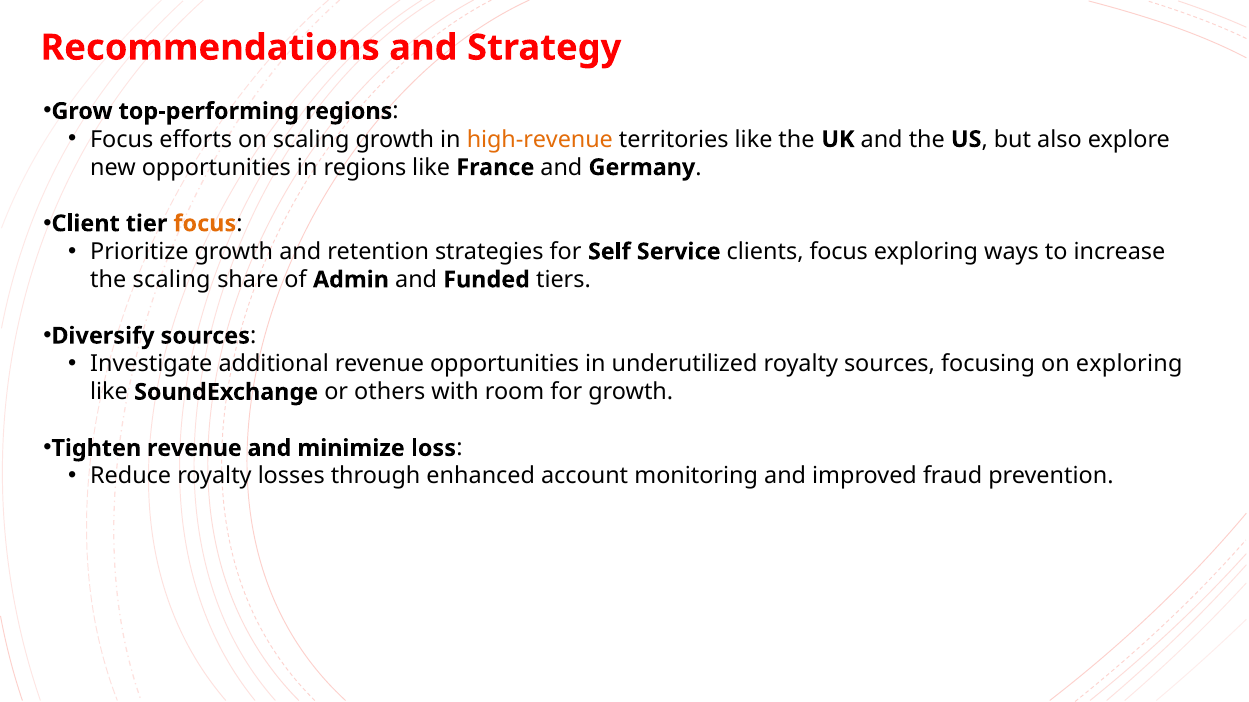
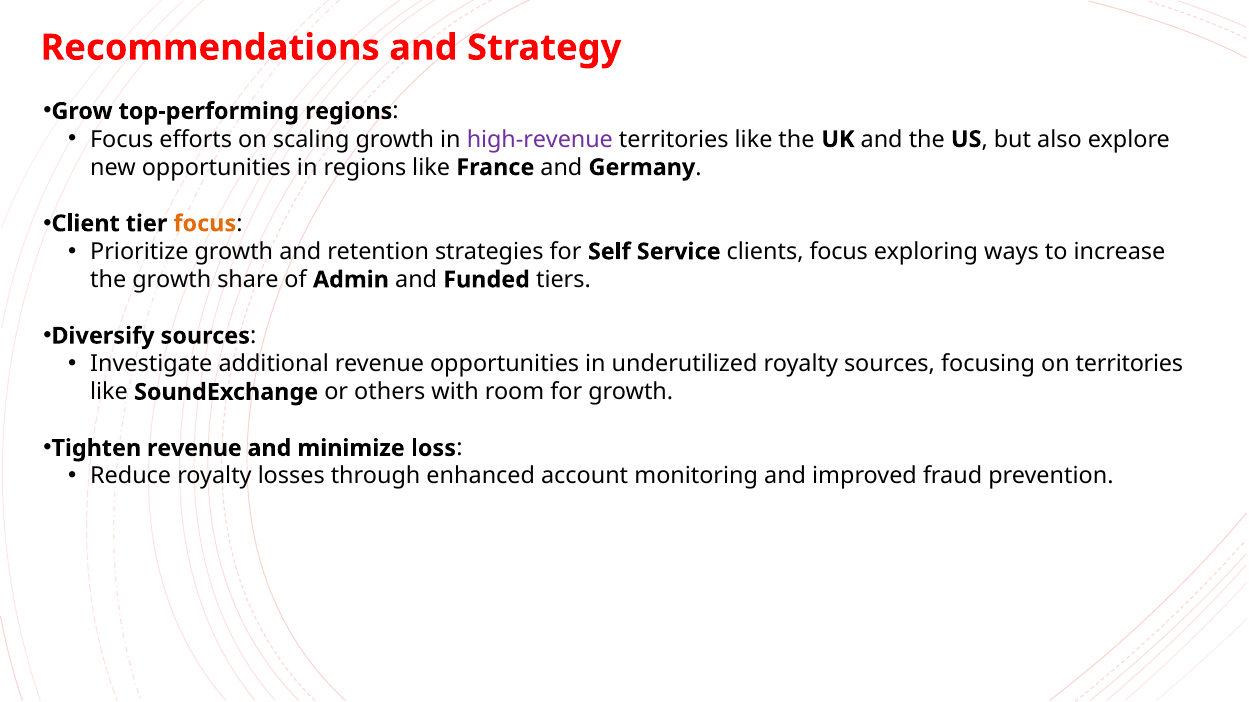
high-revenue colour: orange -> purple (540, 139)
the scaling: scaling -> growth (172, 280)
on exploring: exploring -> territories (1129, 364)
